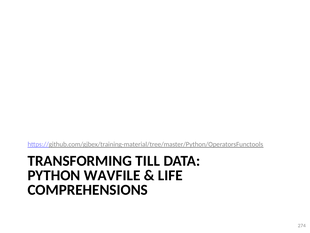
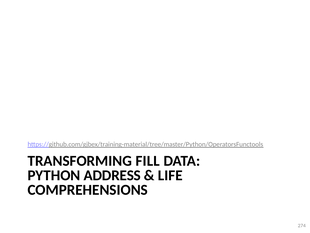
TILL: TILL -> FILL (148, 160)
WAVFILE: WAVFILE -> ADDRESS (112, 175)
